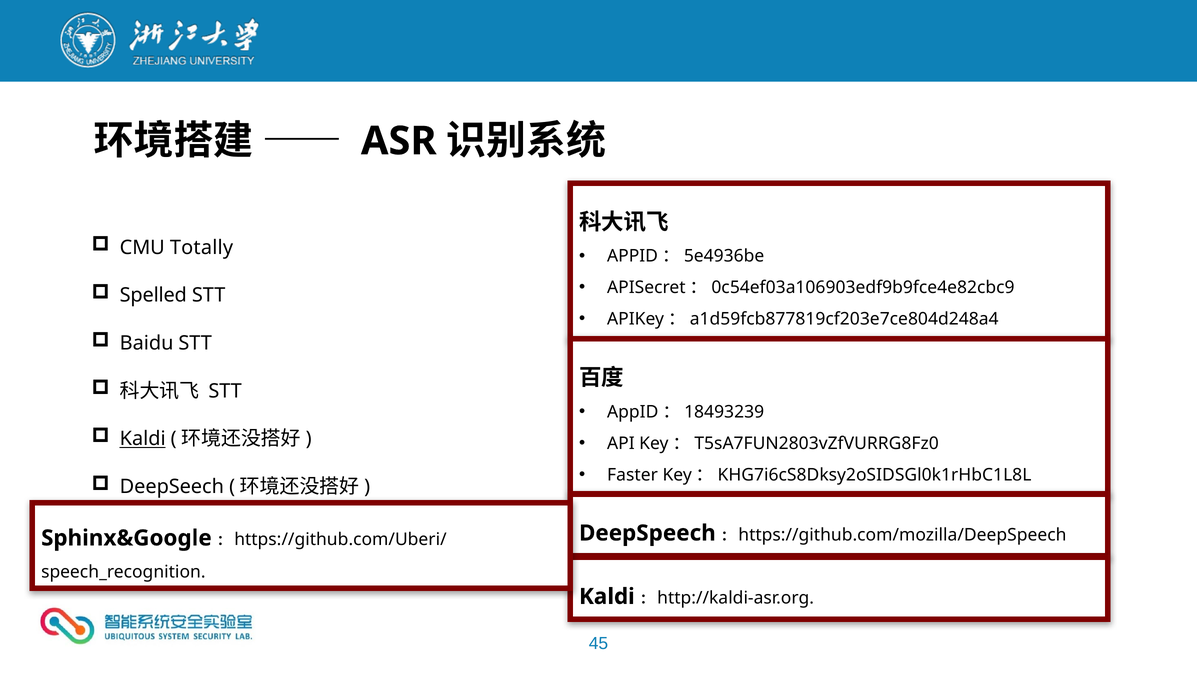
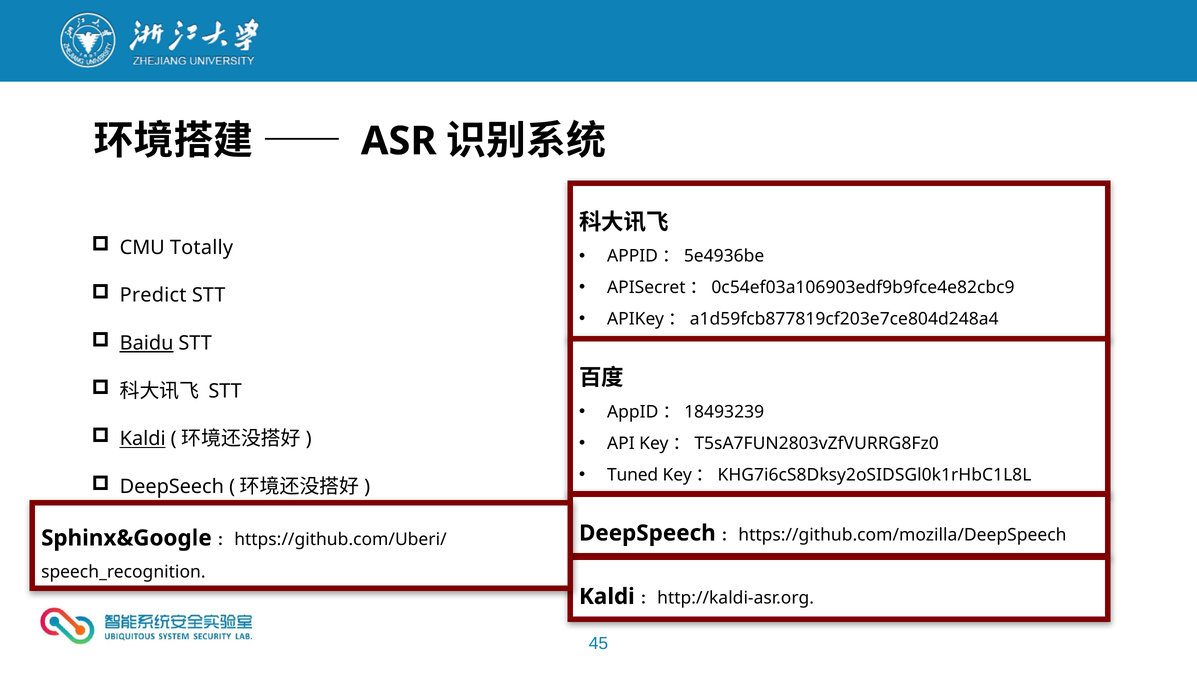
Spelled: Spelled -> Predict (153, 296)
Baidu underline: none -> present (147, 343)
Faster: Faster -> Tuned (633, 475)
